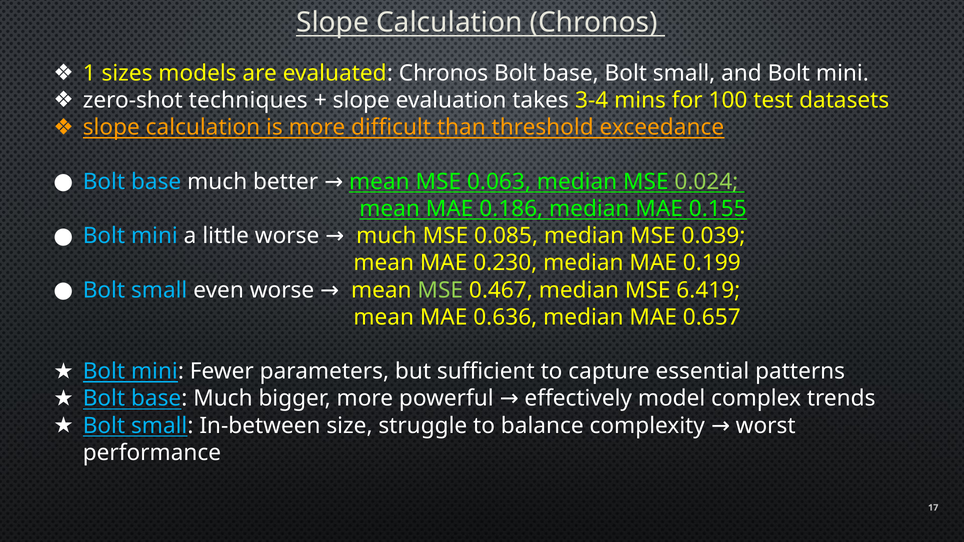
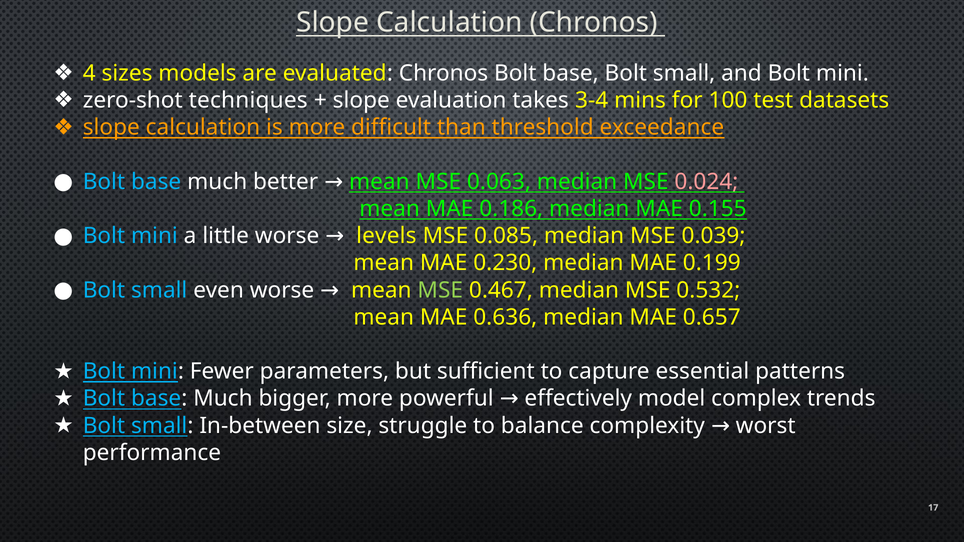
1: 1 -> 4 (89, 73)
0.024 colour: light green -> pink (706, 182)
much: much -> levels (386, 236)
6.419: 6.419 -> 0.532 (708, 290)
